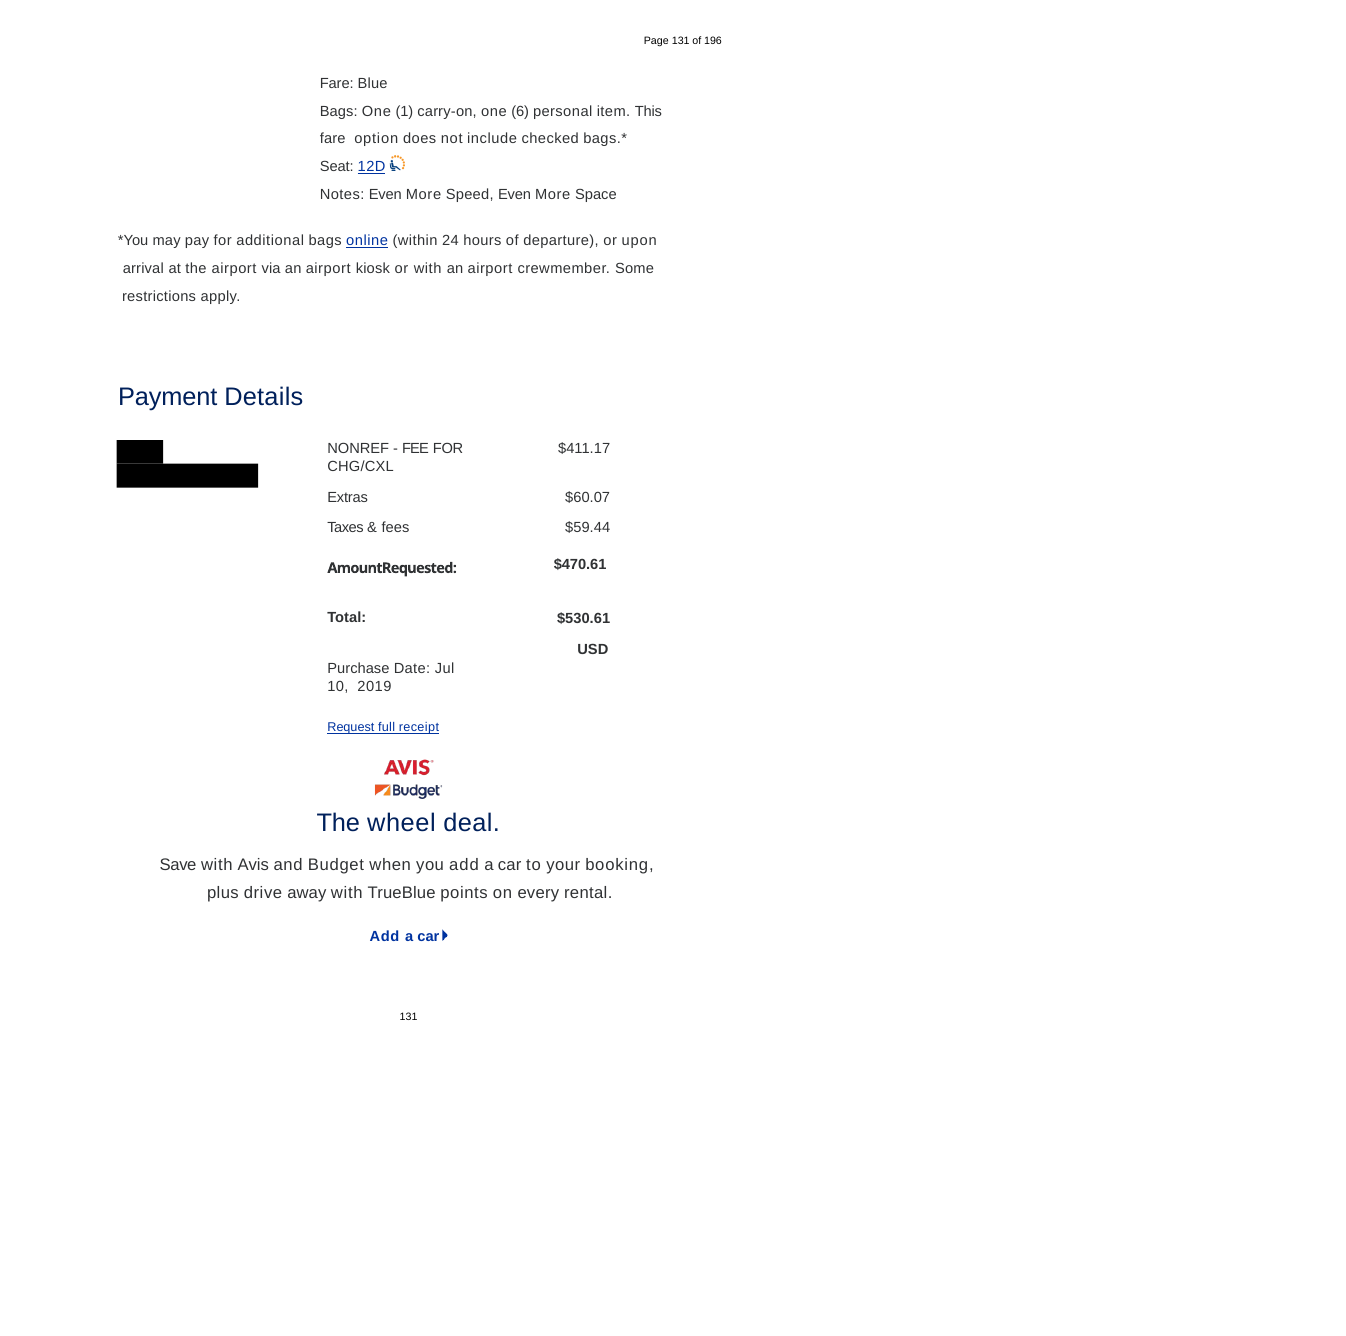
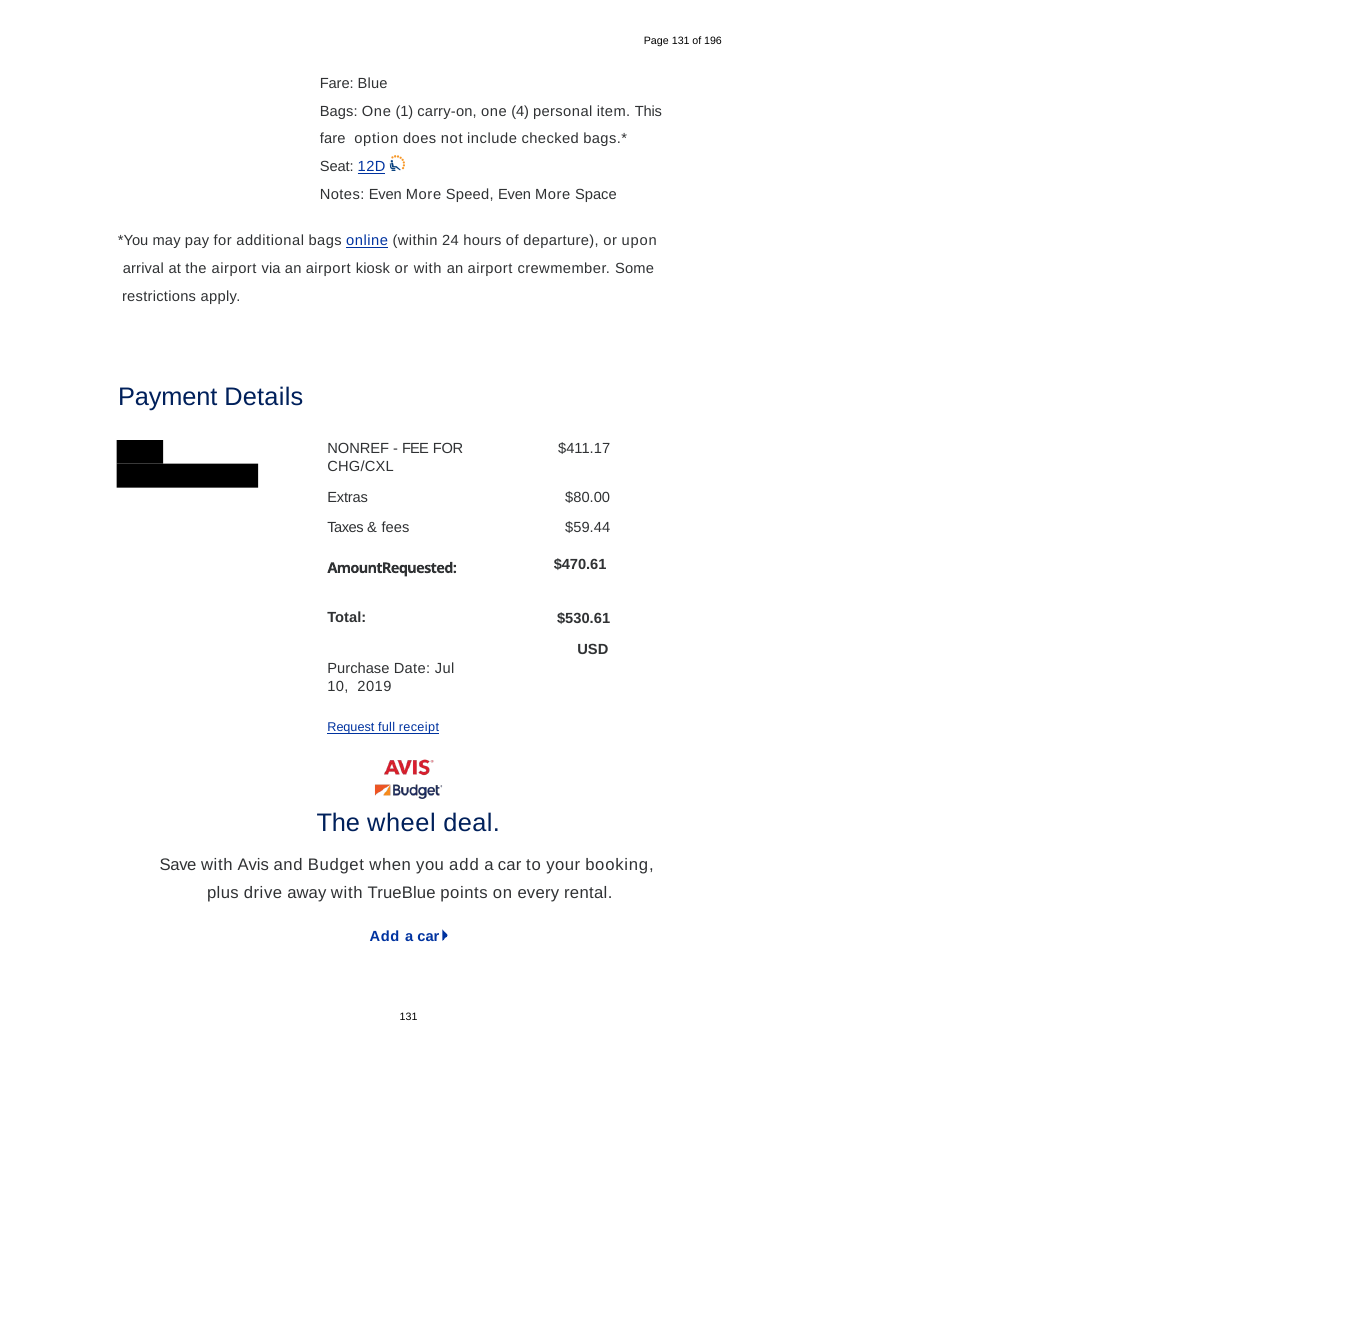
6: 6 -> 4 (520, 111)
$60.07: $60.07 -> $80.00 (588, 498)
